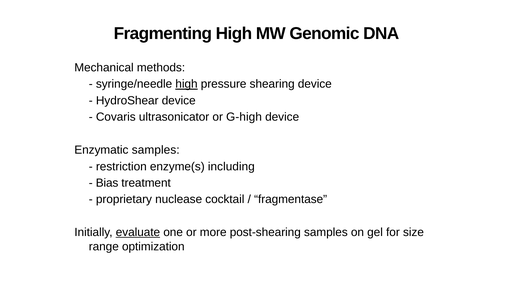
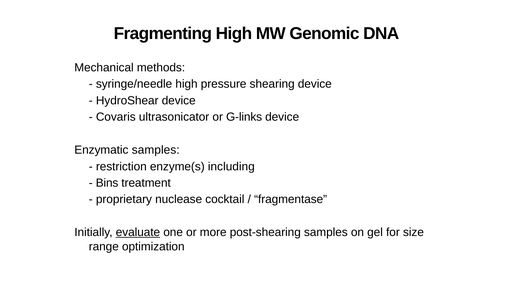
high underline: present -> none (186, 84)
G-high: G-high -> G-links (244, 117)
Bias: Bias -> Bins (107, 183)
